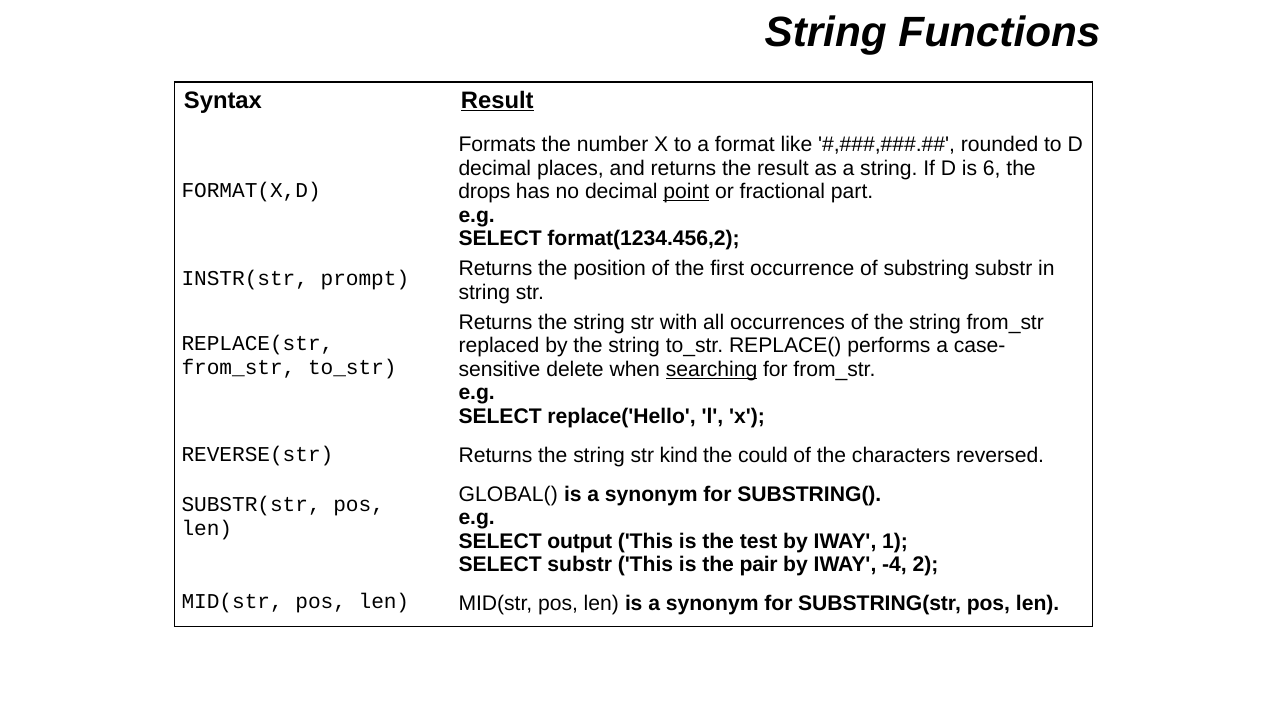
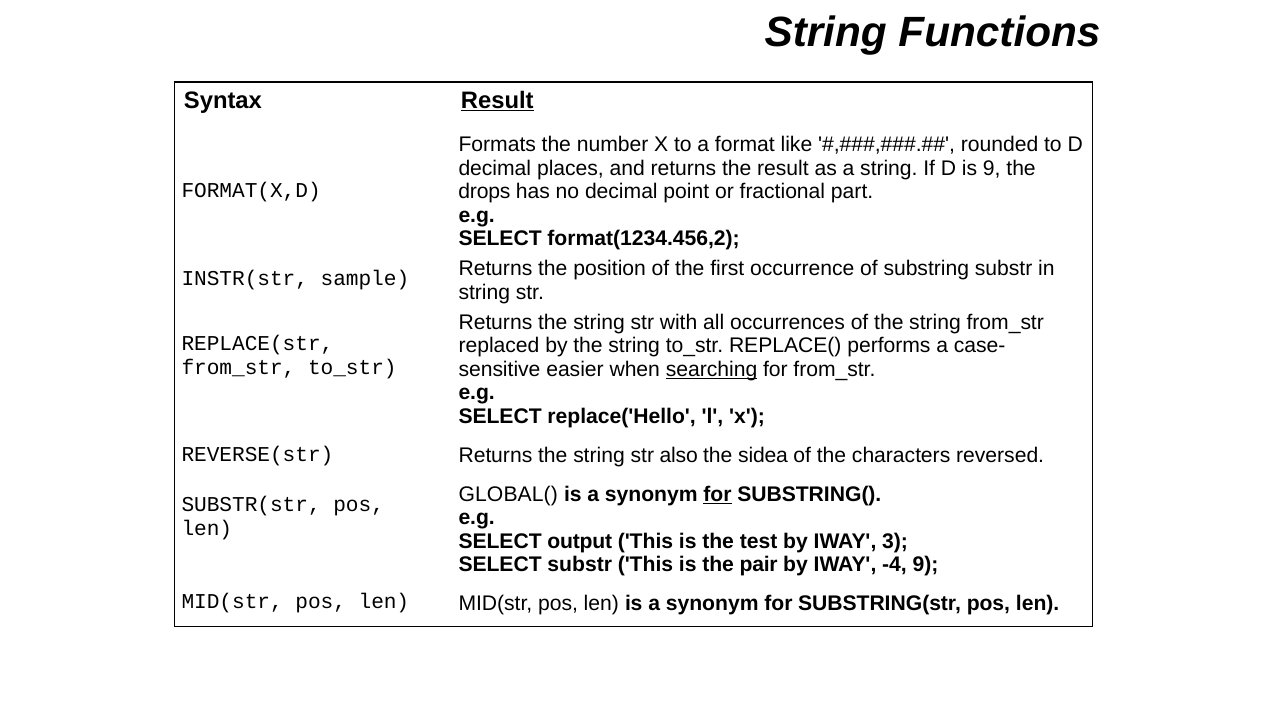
is 6: 6 -> 9 (992, 168)
point underline: present -> none (686, 192)
prompt: prompt -> sample (365, 279)
delete: delete -> easier (575, 369)
kind: kind -> also (679, 456)
could: could -> sidea (763, 456)
for underline: none -> present (717, 494)
1: 1 -> 3 (895, 541)
-4 2: 2 -> 9 (926, 565)
